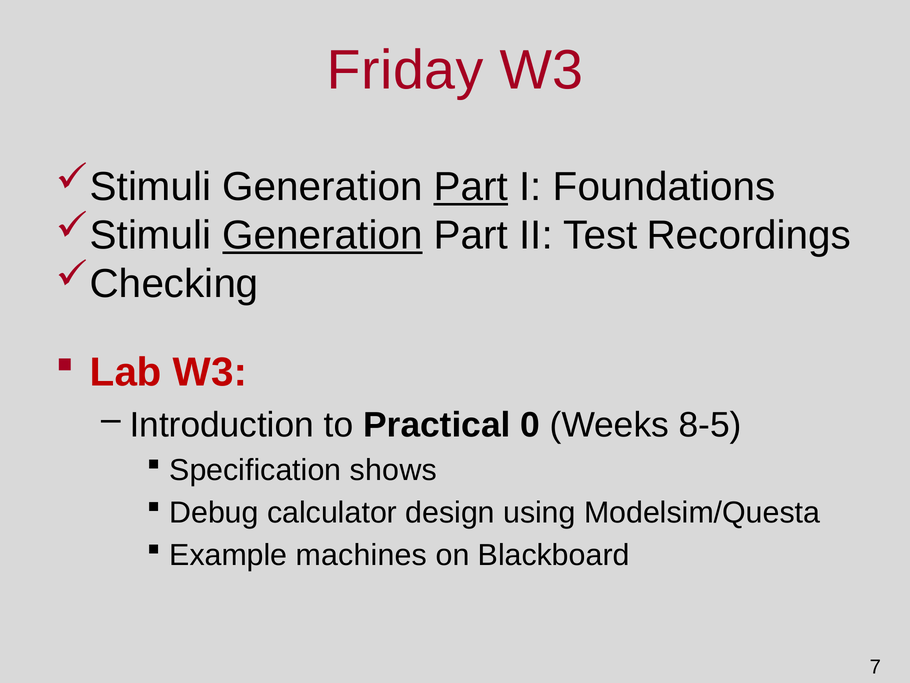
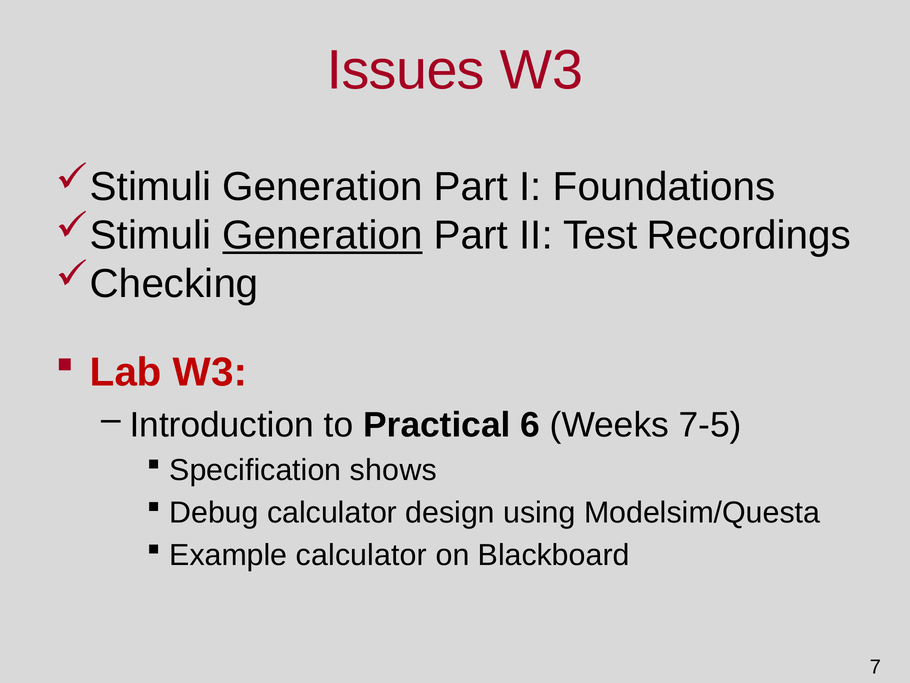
Friday: Friday -> Issues (406, 70)
Part underline: present -> none (471, 187)
0: 0 -> 6 (530, 425)
8-5: 8-5 -> 7-5 (710, 425)
Example machines: machines -> calculator (361, 555)
